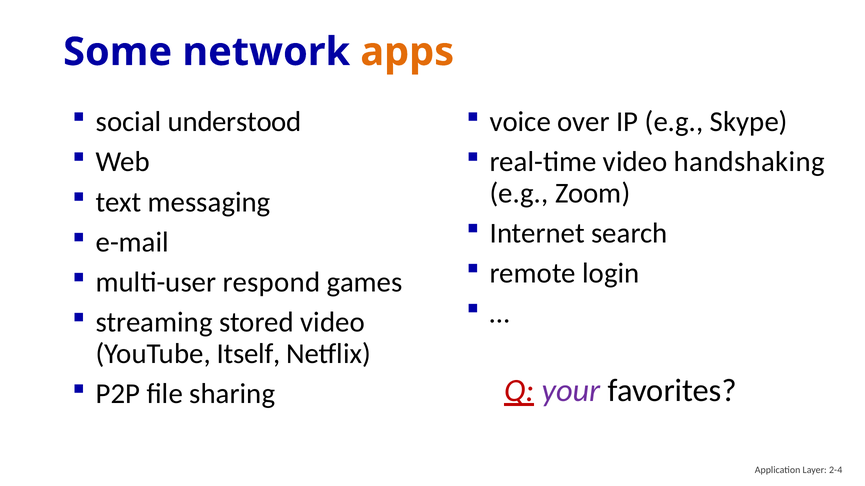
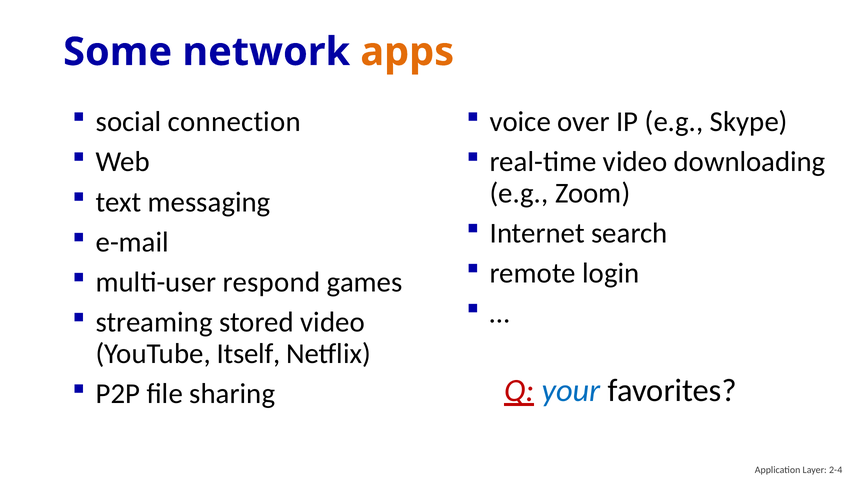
understood: understood -> connection (234, 122)
handshaking: handshaking -> downloading (750, 162)
your colour: purple -> blue (571, 391)
